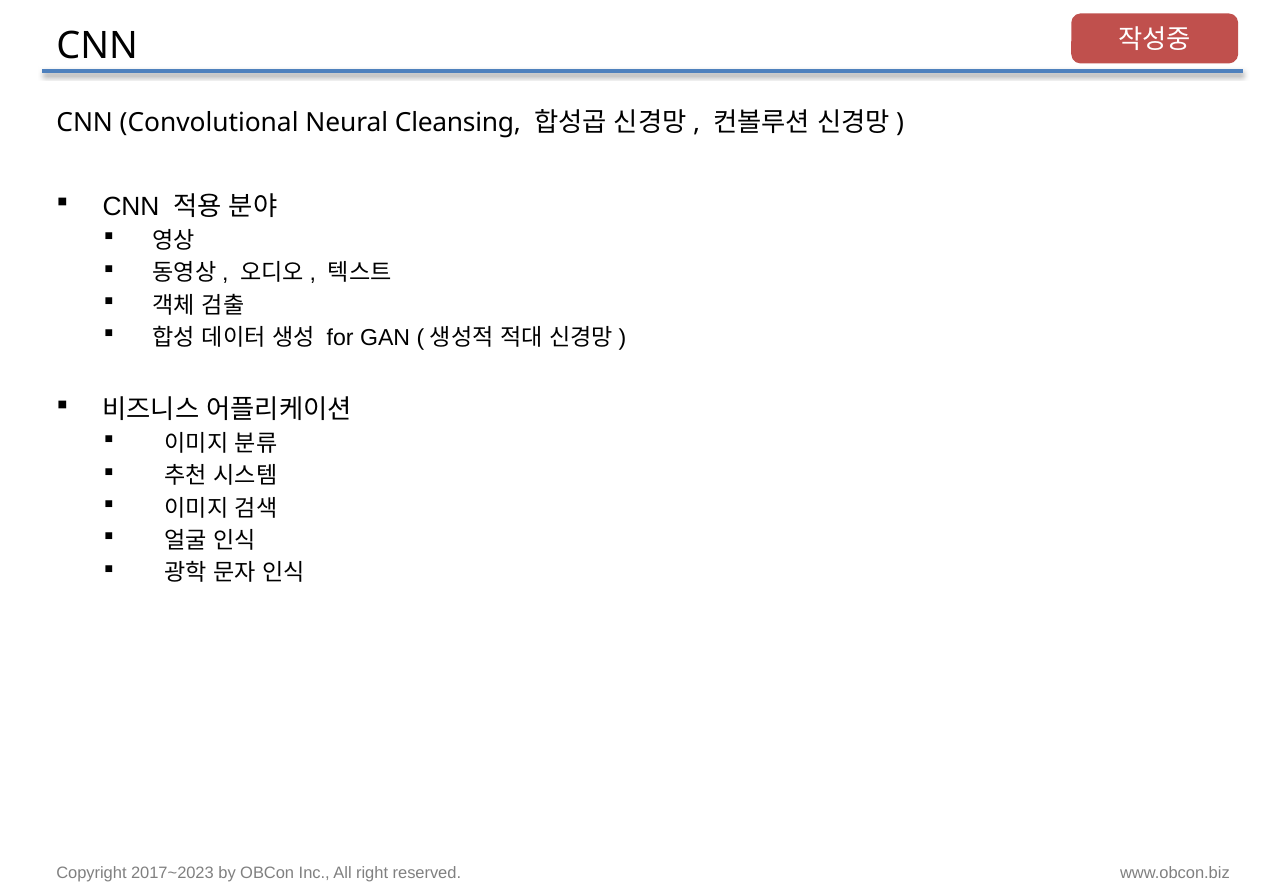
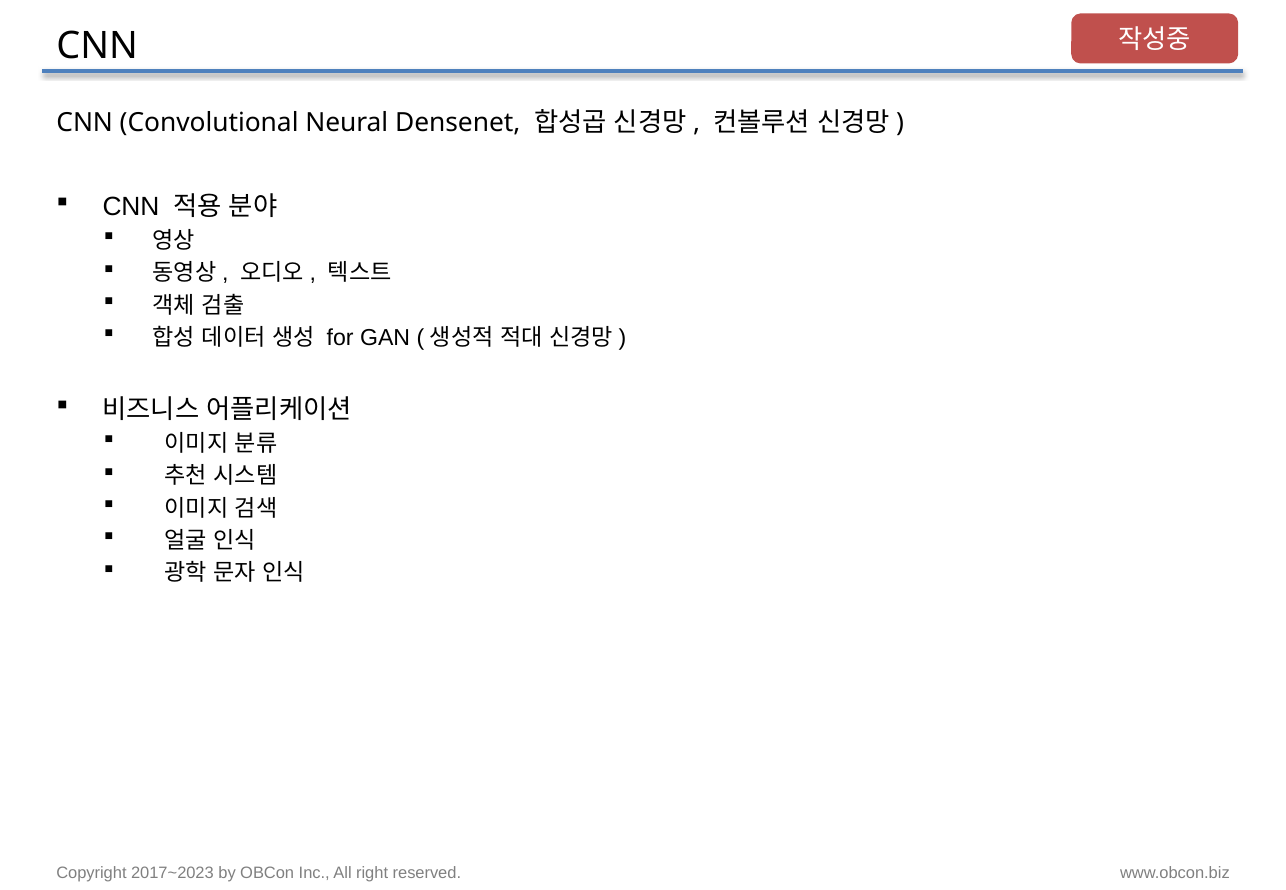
Cleansing: Cleansing -> Densenet (458, 123)
